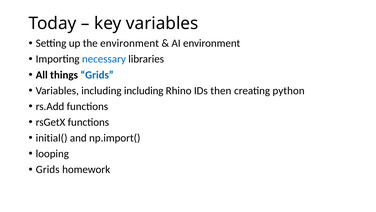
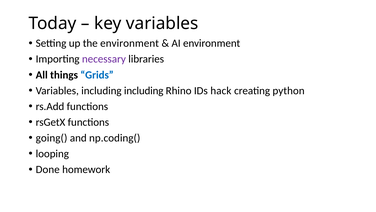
necessary colour: blue -> purple (104, 59)
then: then -> hack (221, 90)
initial(: initial( -> going( (52, 138)
np.import(: np.import( -> np.coding( (115, 138)
Grids: Grids -> Done (48, 169)
